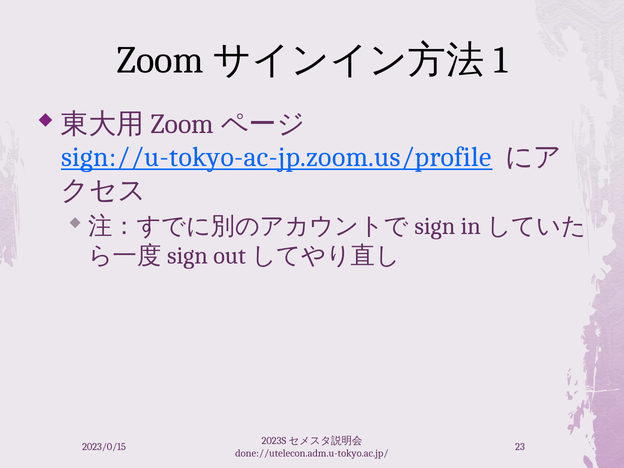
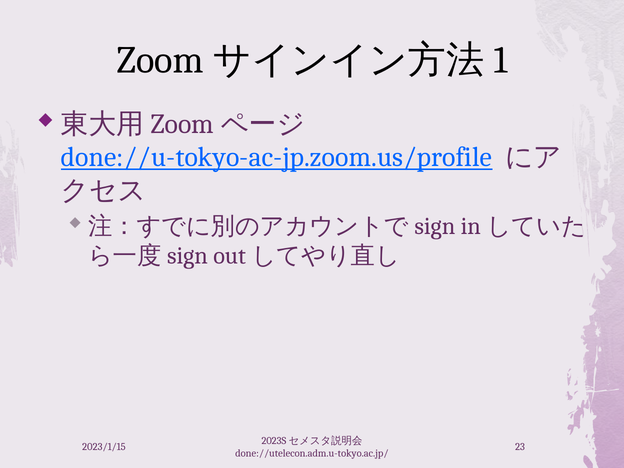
sign://u-tokyo-ac-jp.zoom.us/profile: sign://u-tokyo-ac-jp.zoom.us/profile -> done://u-tokyo-ac-jp.zoom.us/profile (276, 157)
2023/0/15: 2023/0/15 -> 2023/1/15 (104, 447)
